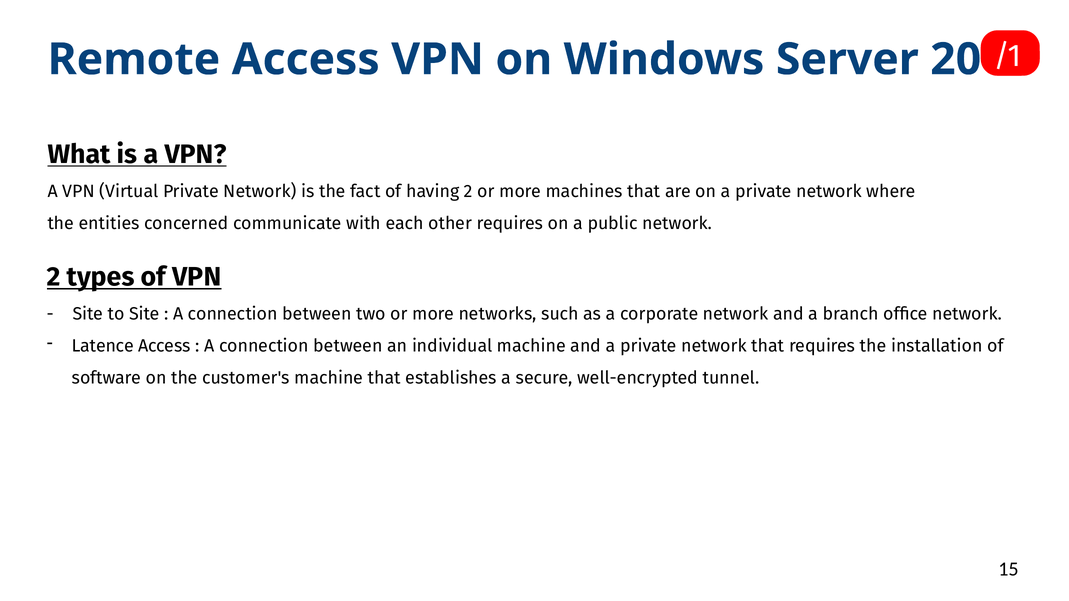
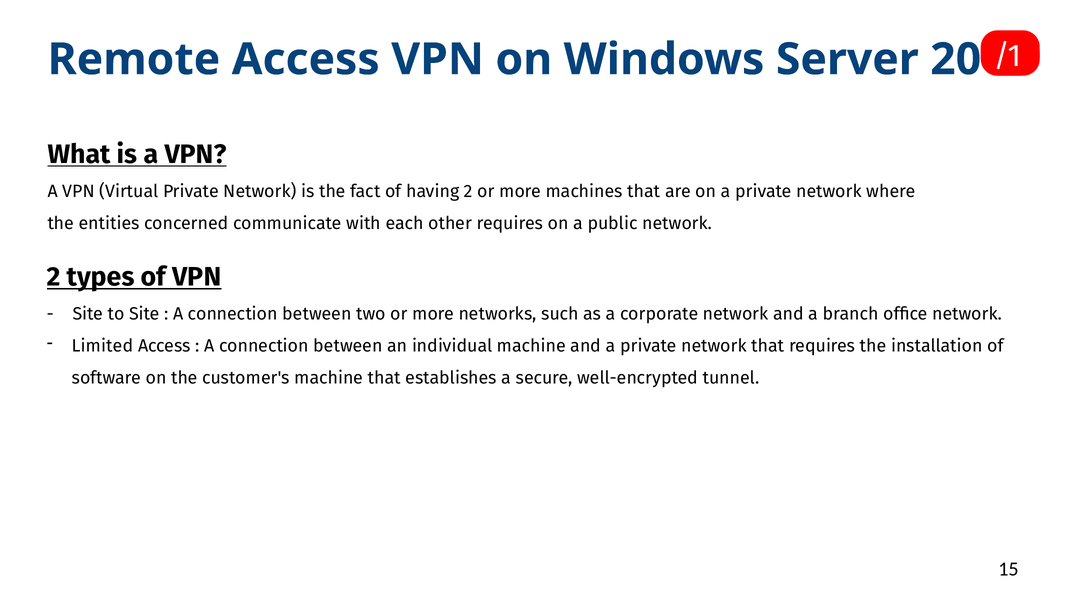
Latence: Latence -> Limited (103, 346)
